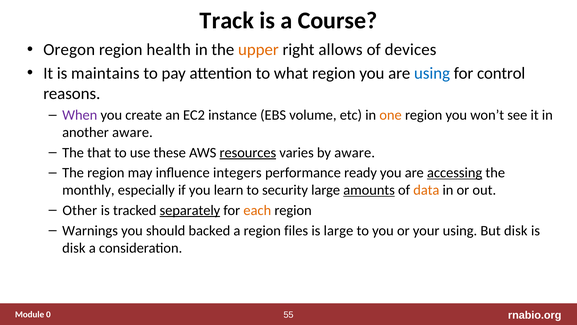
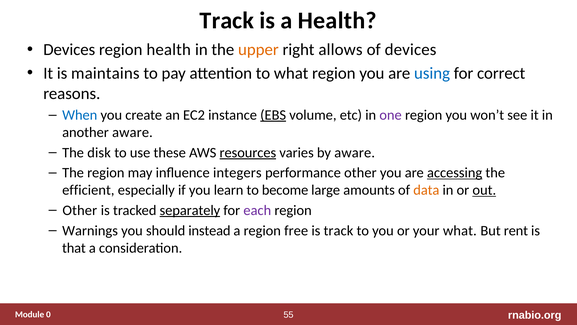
a Course: Course -> Health (337, 20)
Oregon: Oregon -> Devices (69, 50)
control: control -> correct (501, 73)
When colour: purple -> blue (80, 115)
EBS underline: none -> present (273, 115)
one colour: orange -> purple (391, 115)
that: that -> disk (99, 152)
performance ready: ready -> other (360, 173)
monthly: monthly -> efficient (88, 190)
security: security -> become (285, 190)
amounts underline: present -> none (369, 190)
out underline: none -> present (484, 190)
each colour: orange -> purple (257, 210)
backed: backed -> instead (209, 230)
files: files -> free (296, 230)
is large: large -> track (338, 230)
your using: using -> what (460, 230)
But disk: disk -> rent (516, 230)
disk: disk -> that (74, 248)
